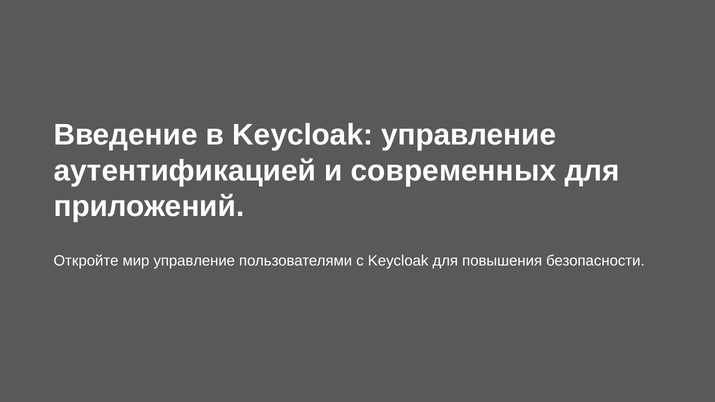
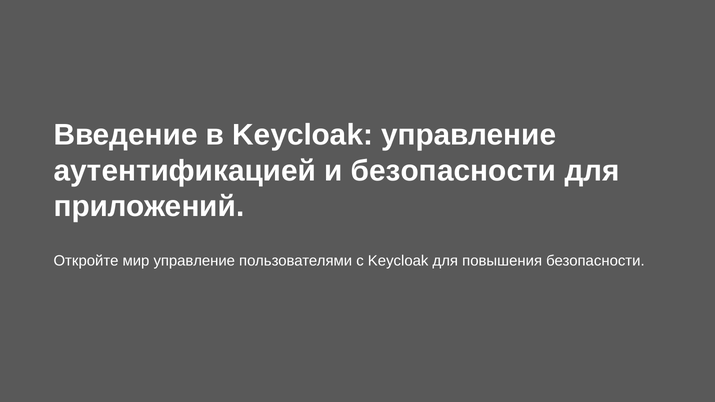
и современных: современных -> безопасности (453, 171)
